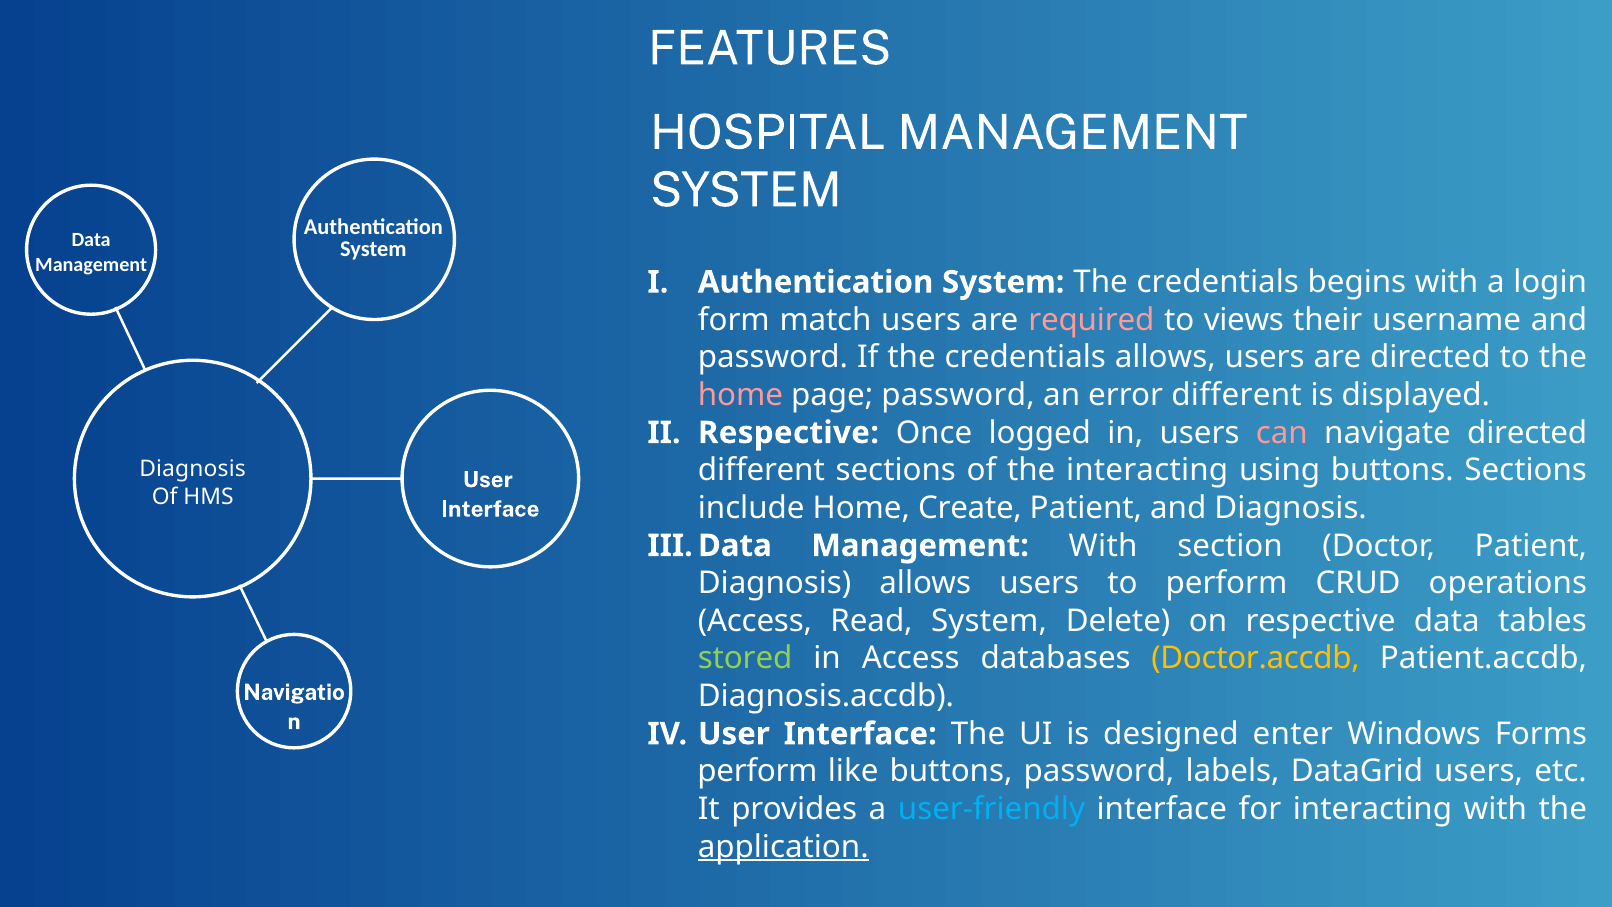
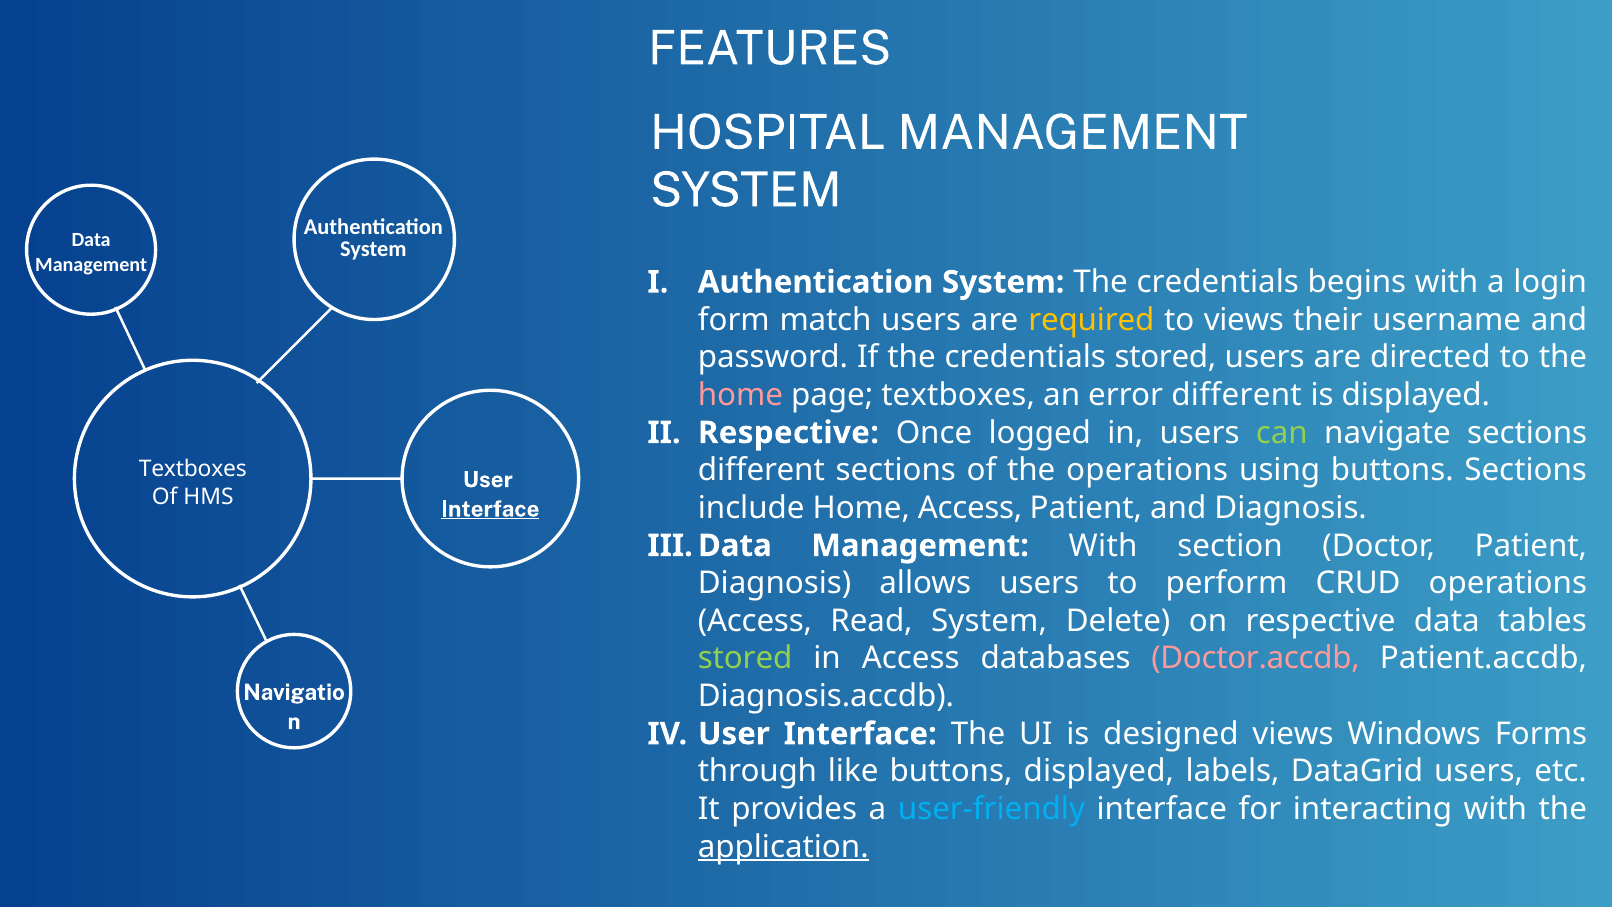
required colour: pink -> yellow (1091, 320)
credentials allows: allows -> stored (1165, 357)
page password: password -> textboxes (958, 395)
can colour: pink -> light green (1282, 433)
navigate directed: directed -> sections (1527, 433)
the interacting: interacting -> operations (1147, 470)
Diagnosis: Diagnosis -> Textboxes (193, 469)
Home Create: Create -> Access (970, 508)
Interface underline: none -> present (490, 509)
Doctor.accdb colour: yellow -> pink (1256, 658)
designed enter: enter -> views (1293, 734)
perform: perform -> through (757, 771)
buttons password: password -> displayed (1099, 771)
